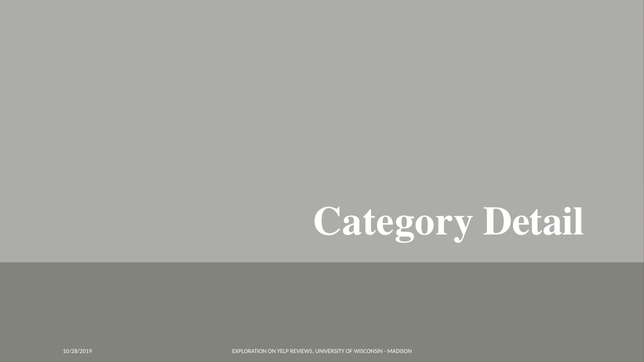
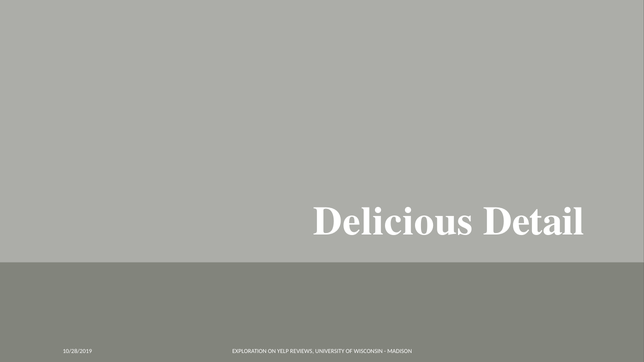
Category: Category -> Delicious (393, 222)
